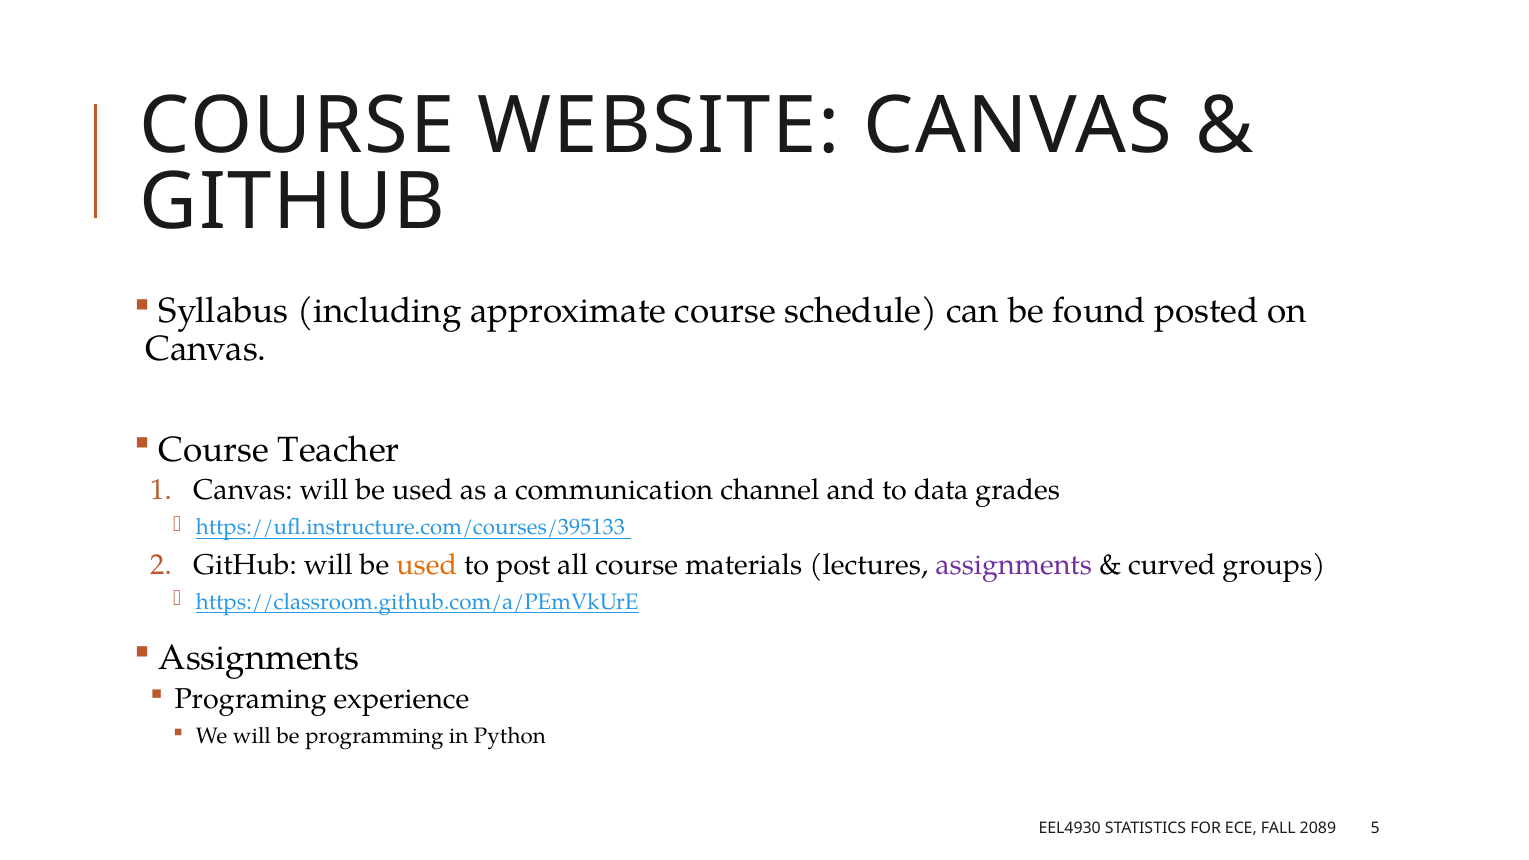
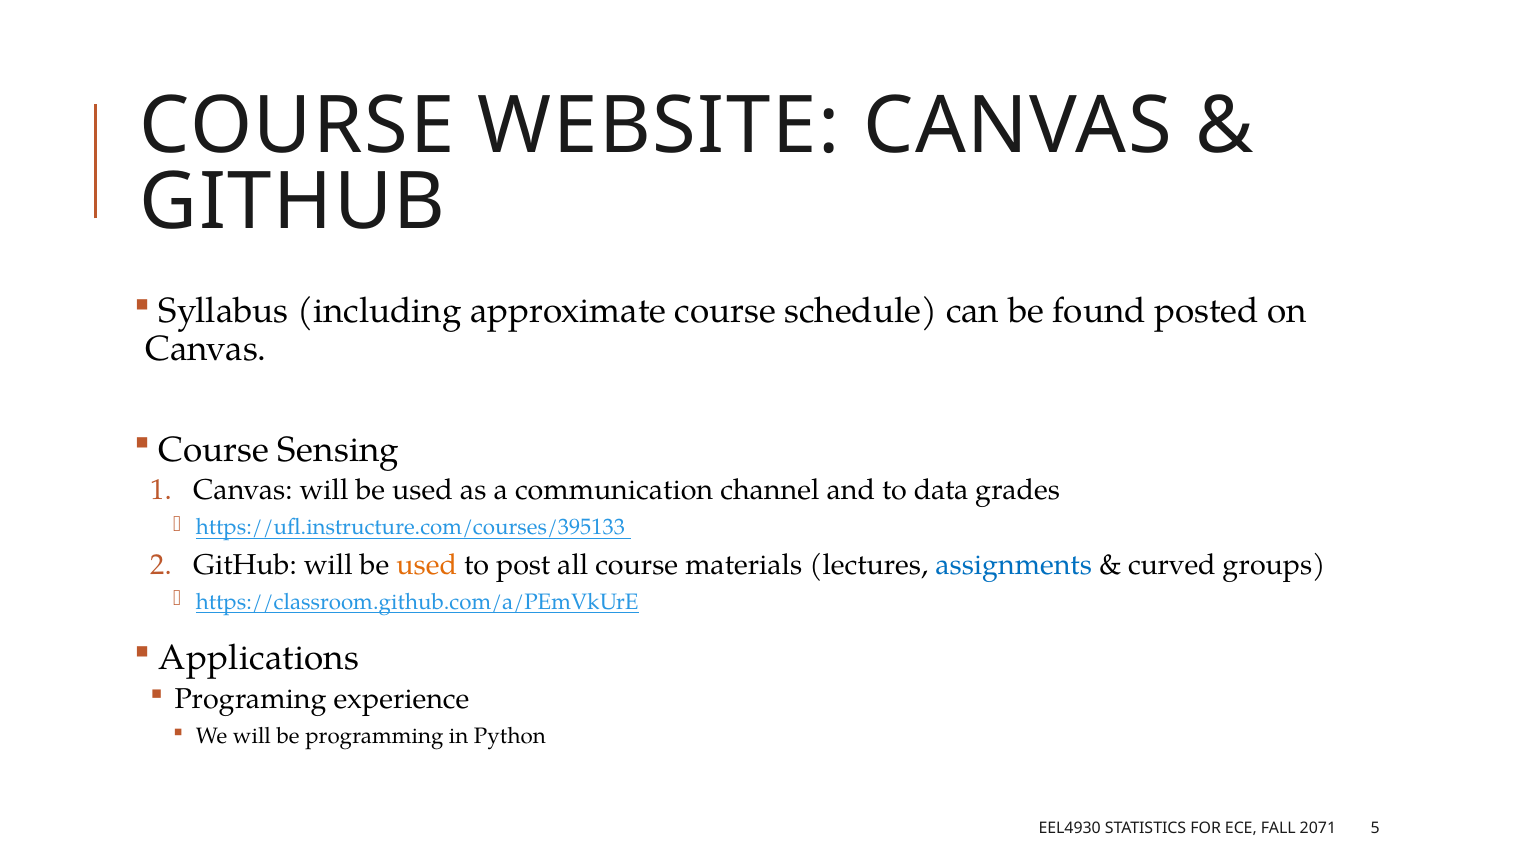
Teacher: Teacher -> Sensing (339, 449)
assignments colour: purple -> blue (1014, 565)
Assignments: Assignments -> Applications (259, 658)
2089: 2089 -> 2071 (1318, 829)
